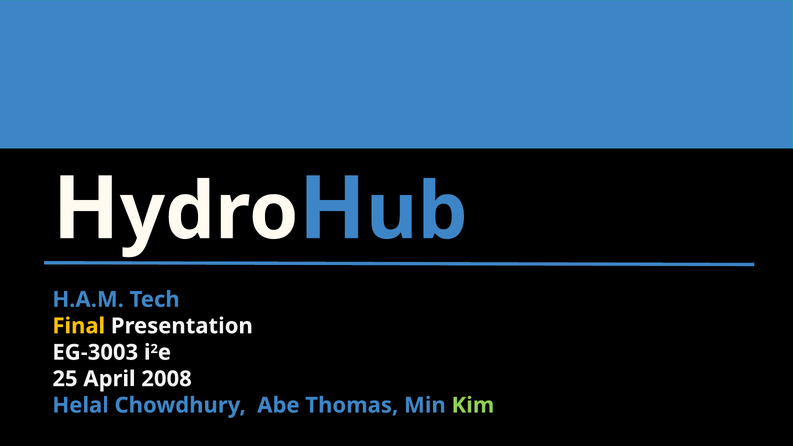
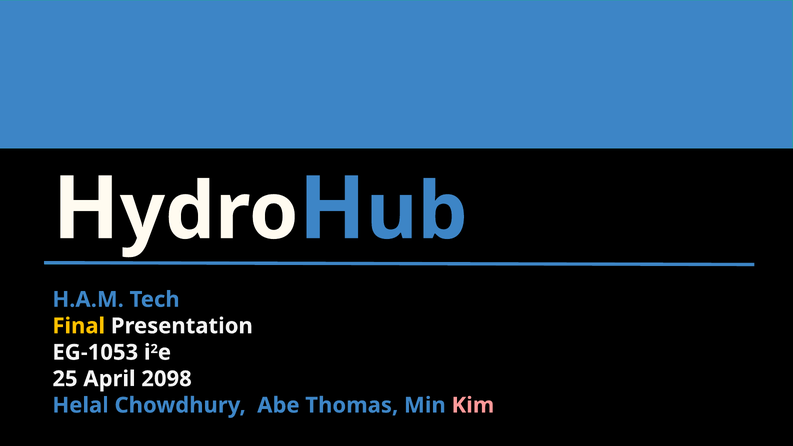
EG-3003: EG-3003 -> EG-1053 (95, 353)
2008: 2008 -> 2098 (167, 379)
Kim colour: light green -> pink (473, 405)
